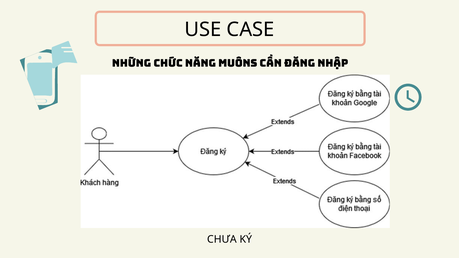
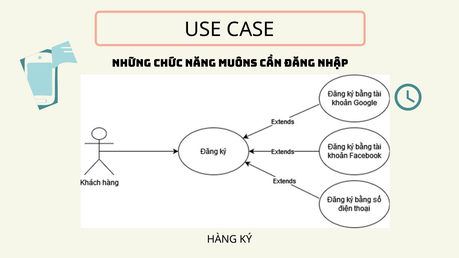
CHƯA: CHƯA -> HÀNG (222, 239)
